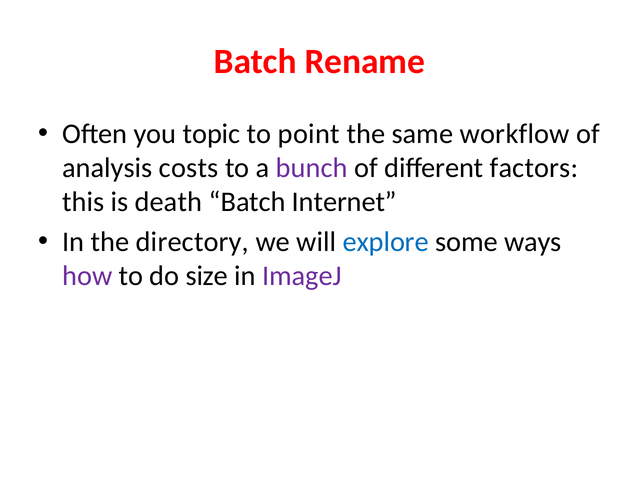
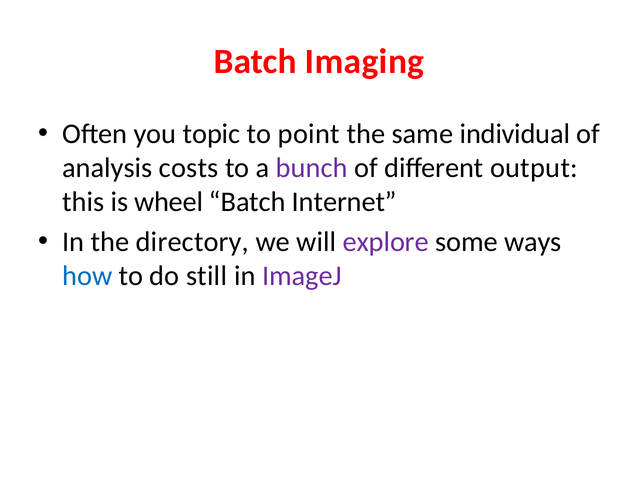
Rename: Rename -> Imaging (365, 62)
workflow: workflow -> individual (515, 134)
factors: factors -> output (534, 168)
death: death -> wheel (169, 202)
explore colour: blue -> purple (386, 242)
how colour: purple -> blue (87, 276)
size: size -> still (207, 276)
